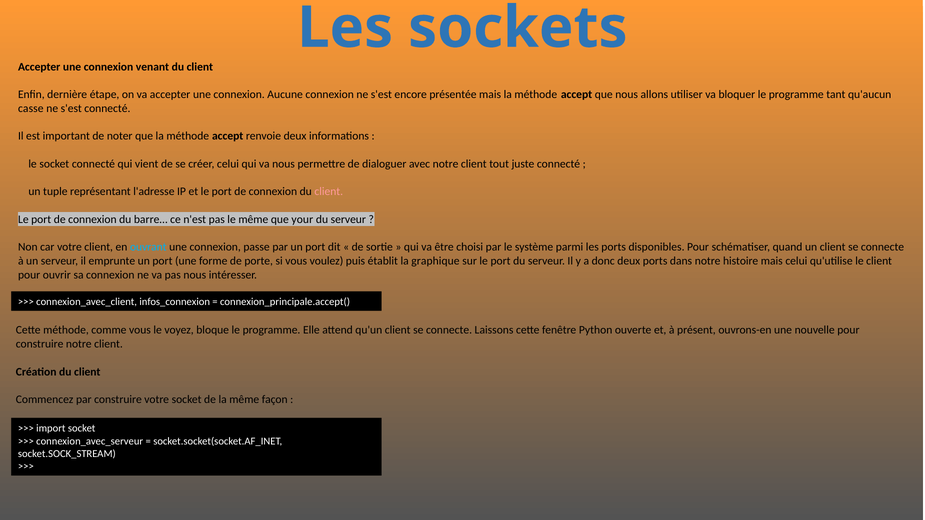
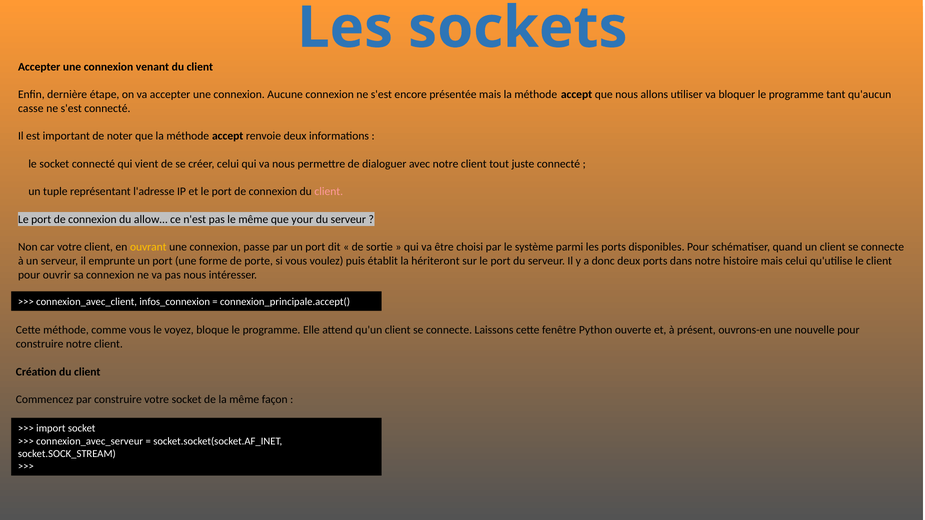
barre…: barre… -> allow… (151, 219)
ouvrant colour: light blue -> yellow (148, 247)
graphique: graphique -> hériteront (436, 261)
